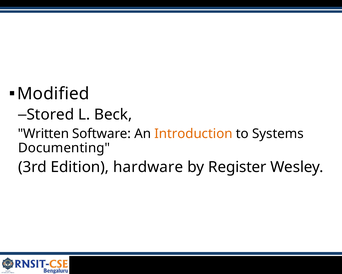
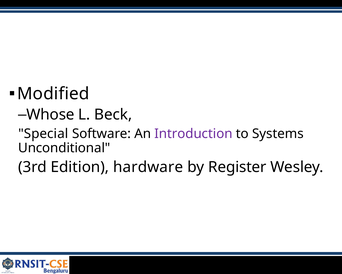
Stored: Stored -> Whose (50, 115)
Written: Written -> Special (43, 133)
Introduction colour: orange -> purple (193, 133)
Documenting: Documenting -> Unconditional (64, 148)
